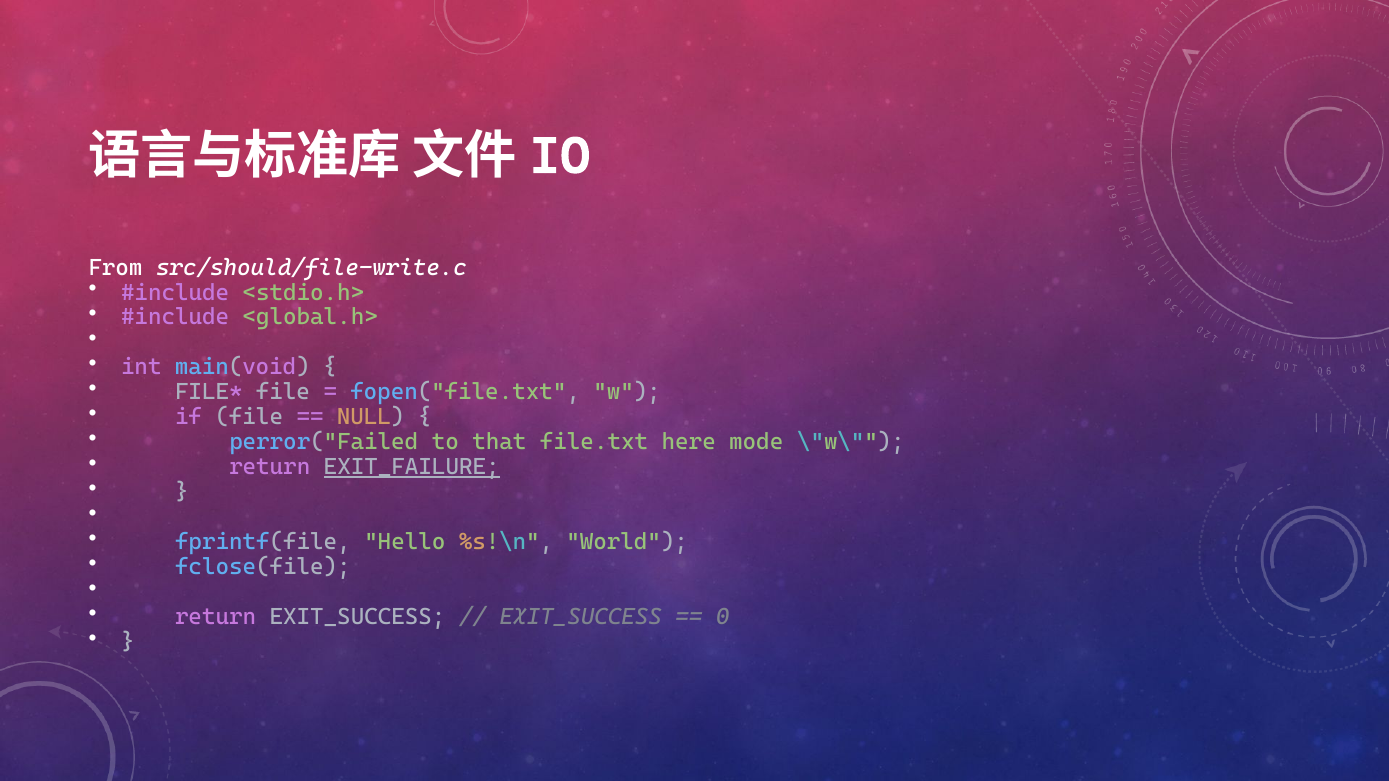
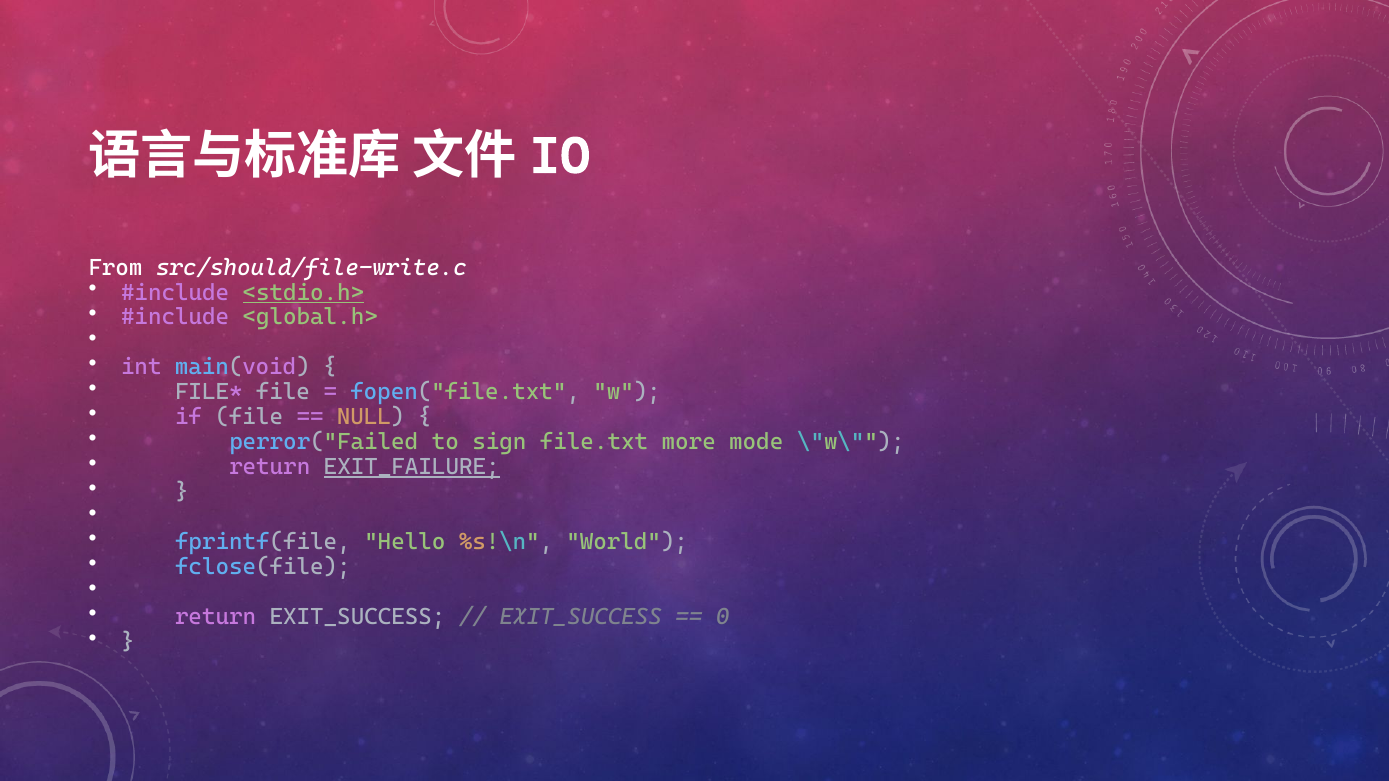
<stdio.h> underline: none -> present (303, 293)
that: that -> sign (499, 442)
here: here -> more (689, 442)
